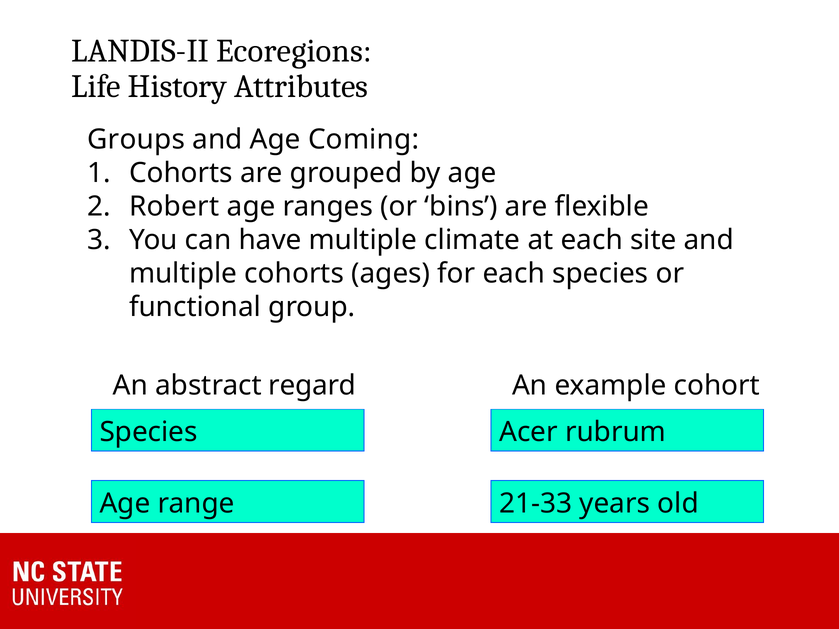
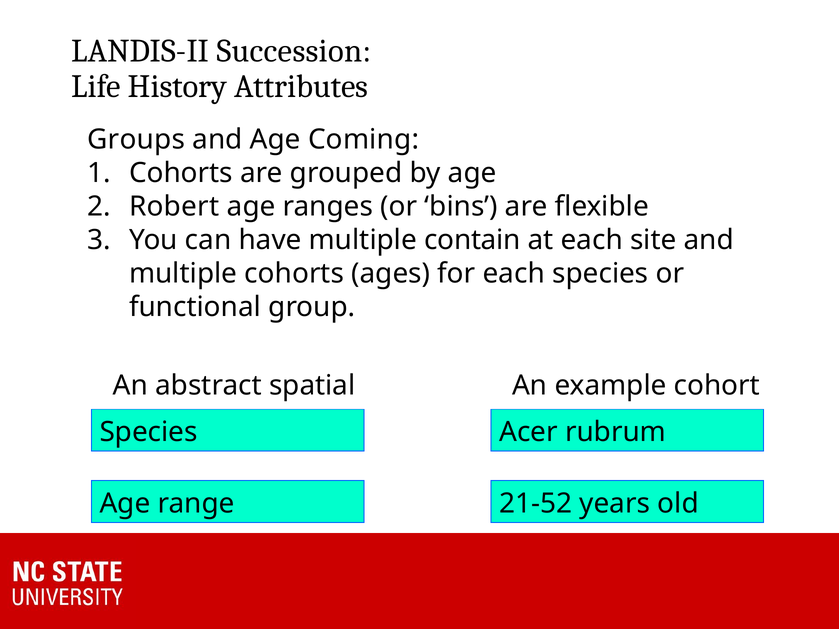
Ecoregions: Ecoregions -> Succession (294, 51)
climate: climate -> contain (472, 240)
regard: regard -> spatial (312, 386)
21-33: 21-33 -> 21-52 (536, 504)
